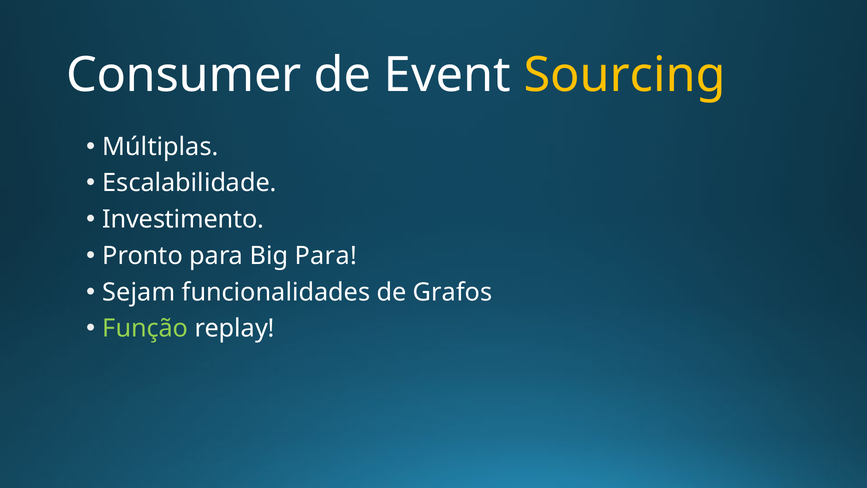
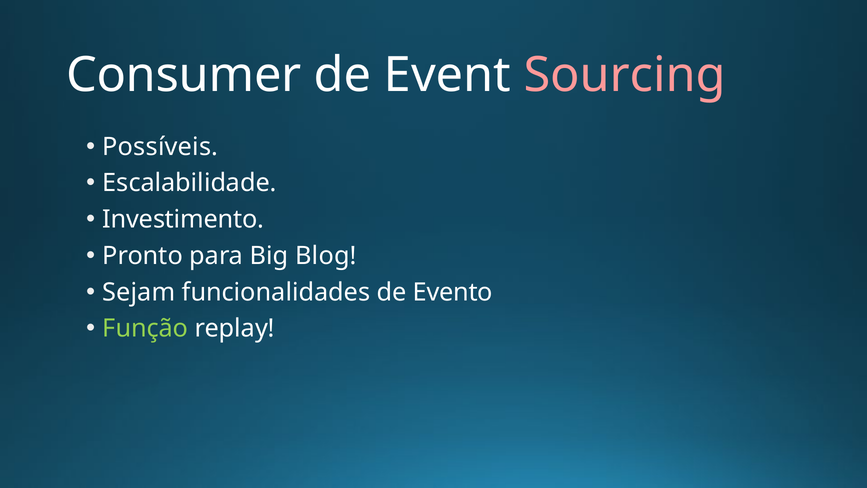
Sourcing colour: yellow -> pink (625, 75)
Múltiplas: Múltiplas -> Possíveis (160, 147)
Big Para: Para -> Blog (326, 256)
Grafos: Grafos -> Evento (453, 292)
